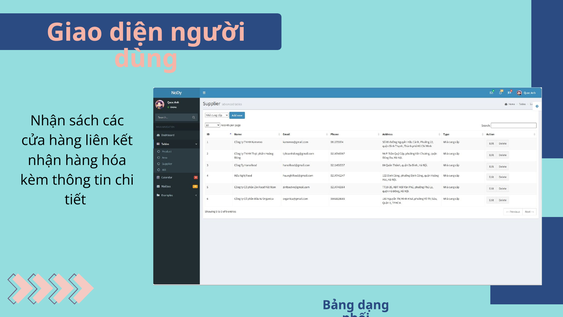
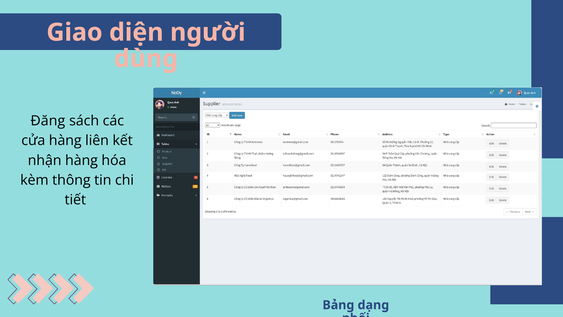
Nhận: Nhận -> Đăng (48, 121)
